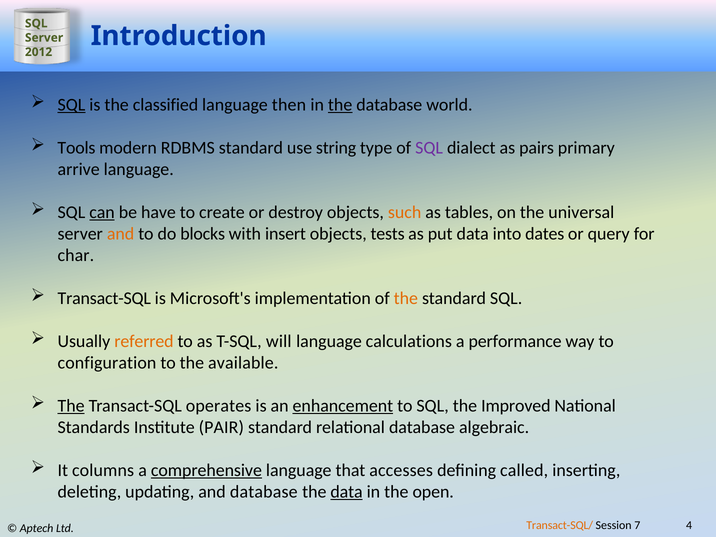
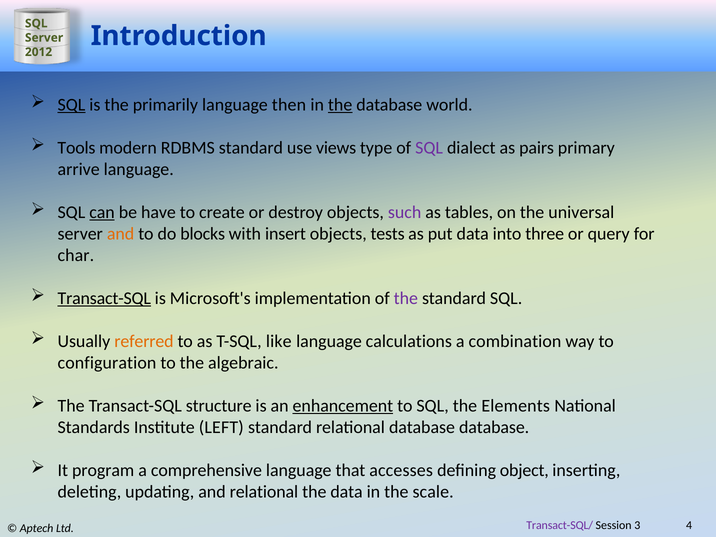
classified: classified -> primarily (165, 105)
string: string -> views (336, 148)
such colour: orange -> purple (405, 212)
dates: dates -> three (545, 234)
Transact-SQL underline: none -> present (104, 298)
the colour: orange -> purple (406, 298)
will: will -> like (279, 341)
performance: performance -> combination (515, 341)
available: available -> algebraic (243, 363)
The underline: present -> none (71, 406)
operates: operates -> structure (219, 406)
Improved: Improved -> Elements (516, 406)
PAIR: PAIR -> LEFT (221, 427)
database algebraic: algebraic -> database (494, 427)
columns: columns -> program (103, 470)
comprehensive underline: present -> none (206, 470)
called: called -> object (524, 470)
and database: database -> relational (264, 492)
data underline: present -> none (347, 492)
open: open -> scale (433, 492)
Transact-SQL/ colour: orange -> purple (560, 525)
7: 7 -> 3 (637, 525)
